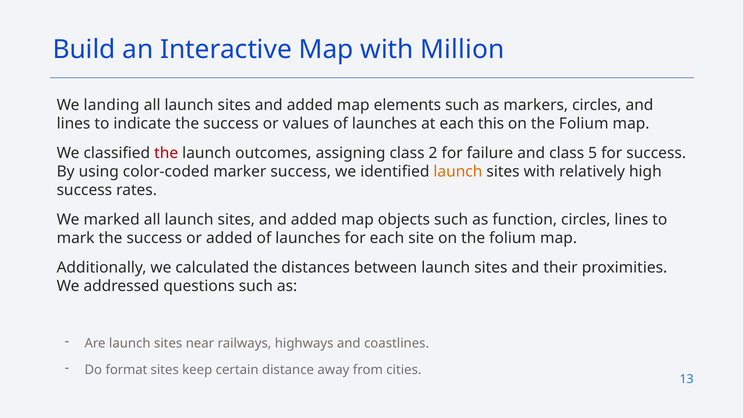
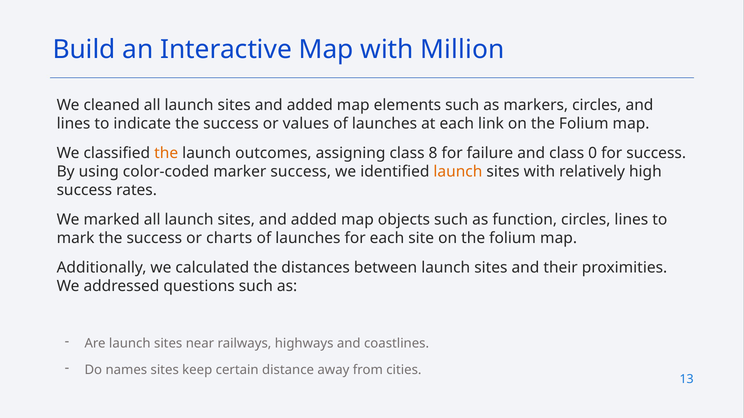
landing: landing -> cleaned (112, 105)
this: this -> link (491, 124)
the colour: red -> orange (166, 153)
2: 2 -> 8 (433, 153)
5: 5 -> 0 (593, 153)
or added: added -> charts (229, 238)
format: format -> names (126, 371)
